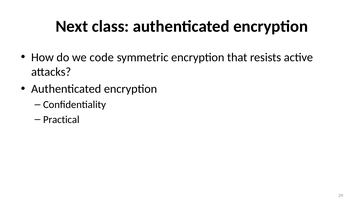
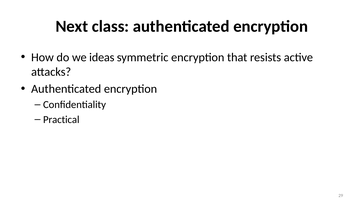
code: code -> ideas (102, 57)
